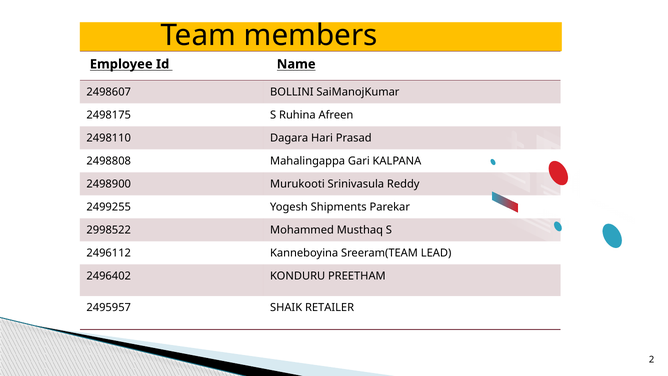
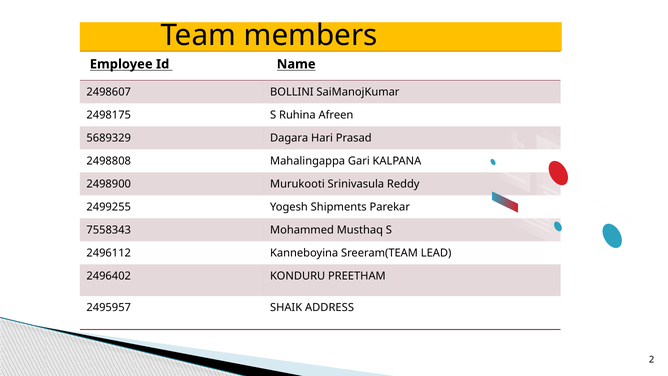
2498110: 2498110 -> 5689329 (109, 138)
2998522: 2998522 -> 7558343 (109, 230)
RETAILER: RETAILER -> ADDRESS (330, 307)
